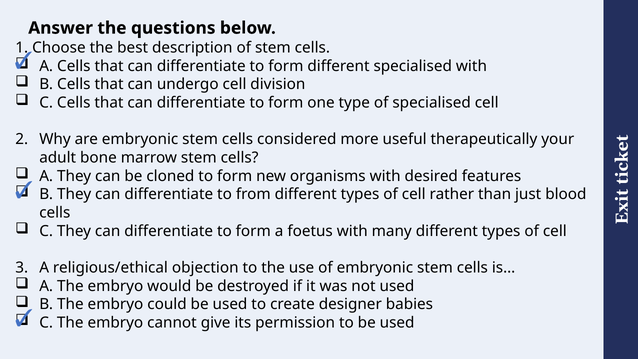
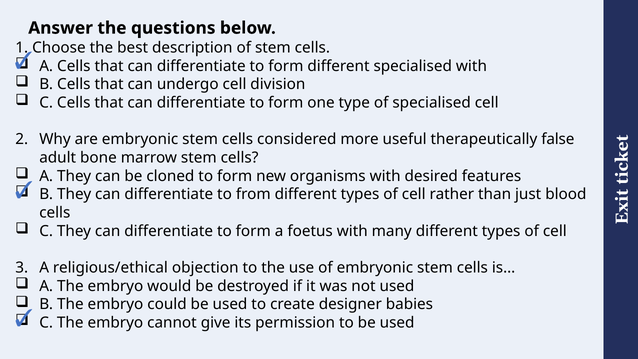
your: your -> false (558, 139)
